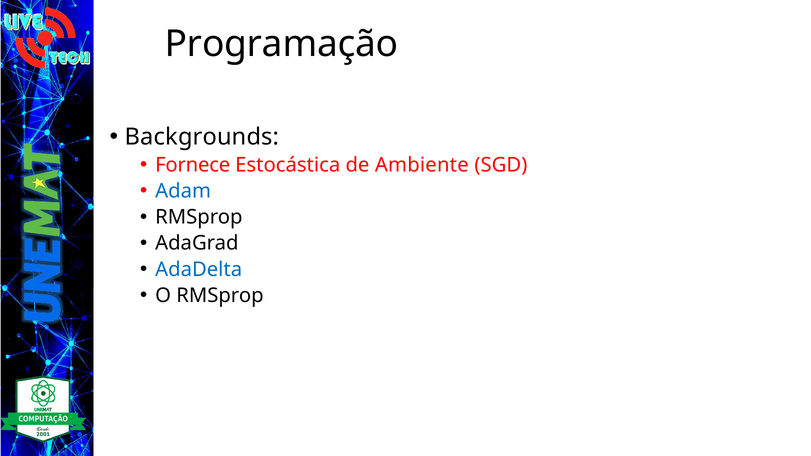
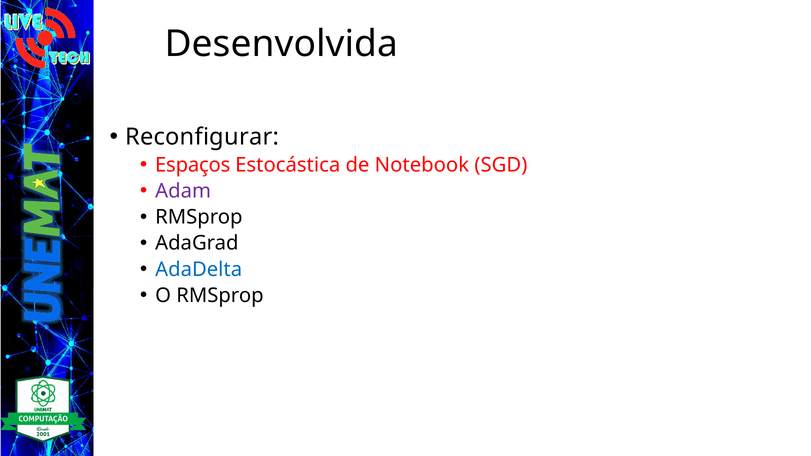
Programação: Programação -> Desenvolvida (281, 44)
Backgrounds: Backgrounds -> Reconfigurar (202, 137)
Fornece: Fornece -> Espaços (193, 165)
Ambiente: Ambiente -> Notebook (422, 165)
Adam colour: blue -> purple (183, 191)
